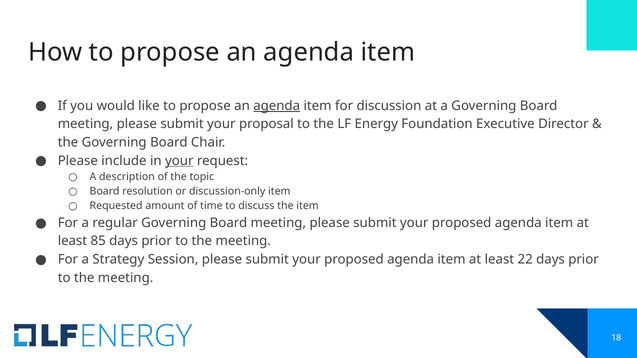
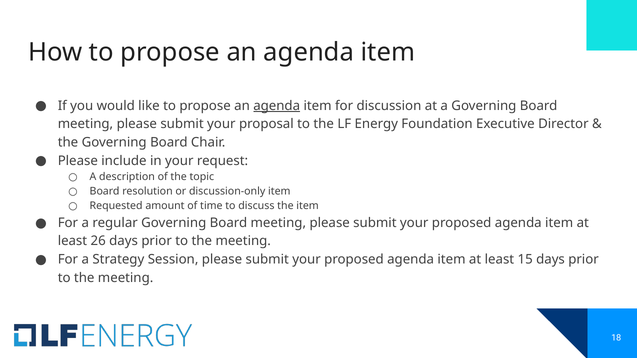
your underline: present -> none (179, 161)
85: 85 -> 26 (98, 241)
22: 22 -> 15 (525, 260)
